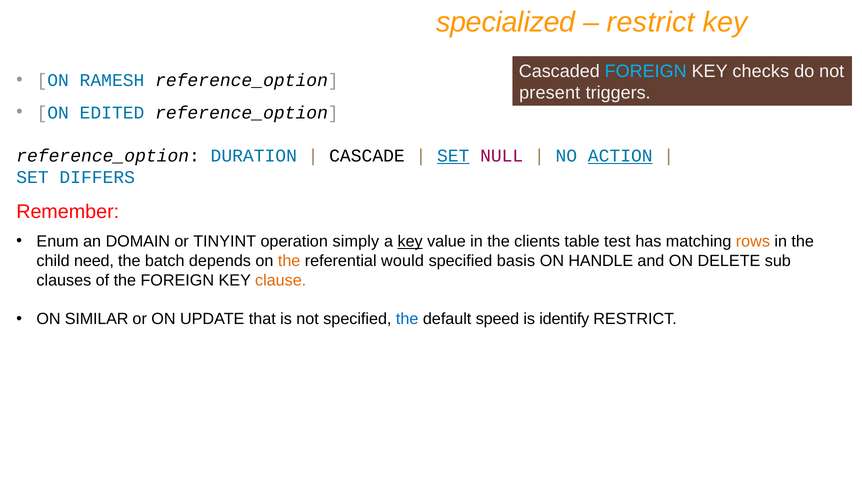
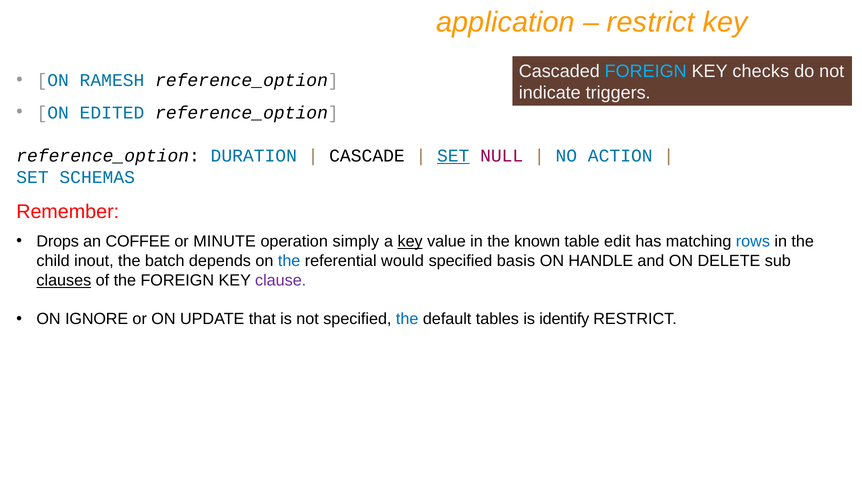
specialized: specialized -> application (506, 22)
present: present -> indicate (550, 93)
ACTION underline: present -> none (620, 156)
DIFFERS: DIFFERS -> SCHEMAS (97, 177)
Enum: Enum -> Drops (58, 241)
DOMAIN: DOMAIN -> COFFEE (138, 241)
TINYINT: TINYINT -> MINUTE (225, 241)
clients: clients -> known (537, 241)
test: test -> edit (617, 241)
rows colour: orange -> blue (753, 241)
need: need -> inout (94, 261)
the colour: orange -> blue (289, 261)
clauses underline: none -> present (64, 280)
clause colour: orange -> purple (281, 280)
SIMILAR: SIMILAR -> IGNORE (97, 319)
speed: speed -> tables (497, 319)
